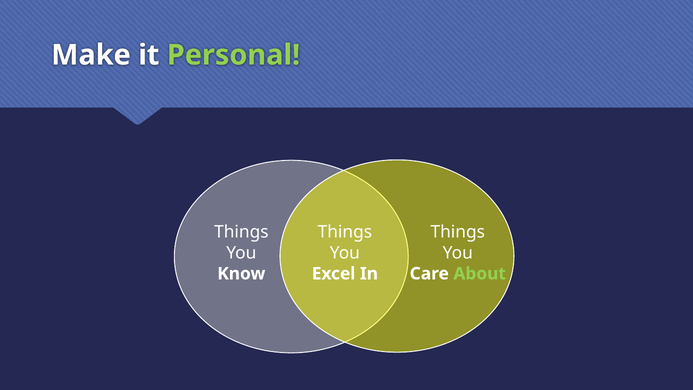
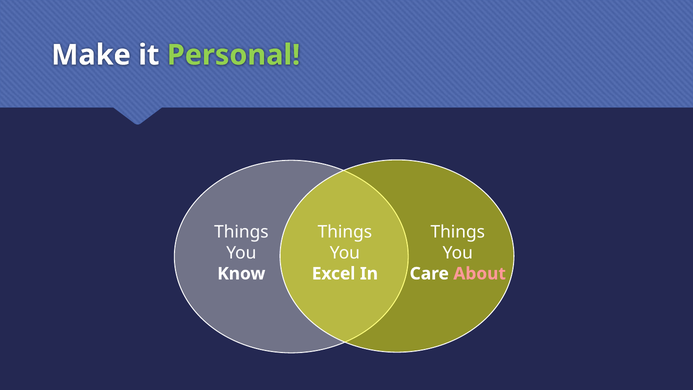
About colour: light green -> pink (480, 274)
